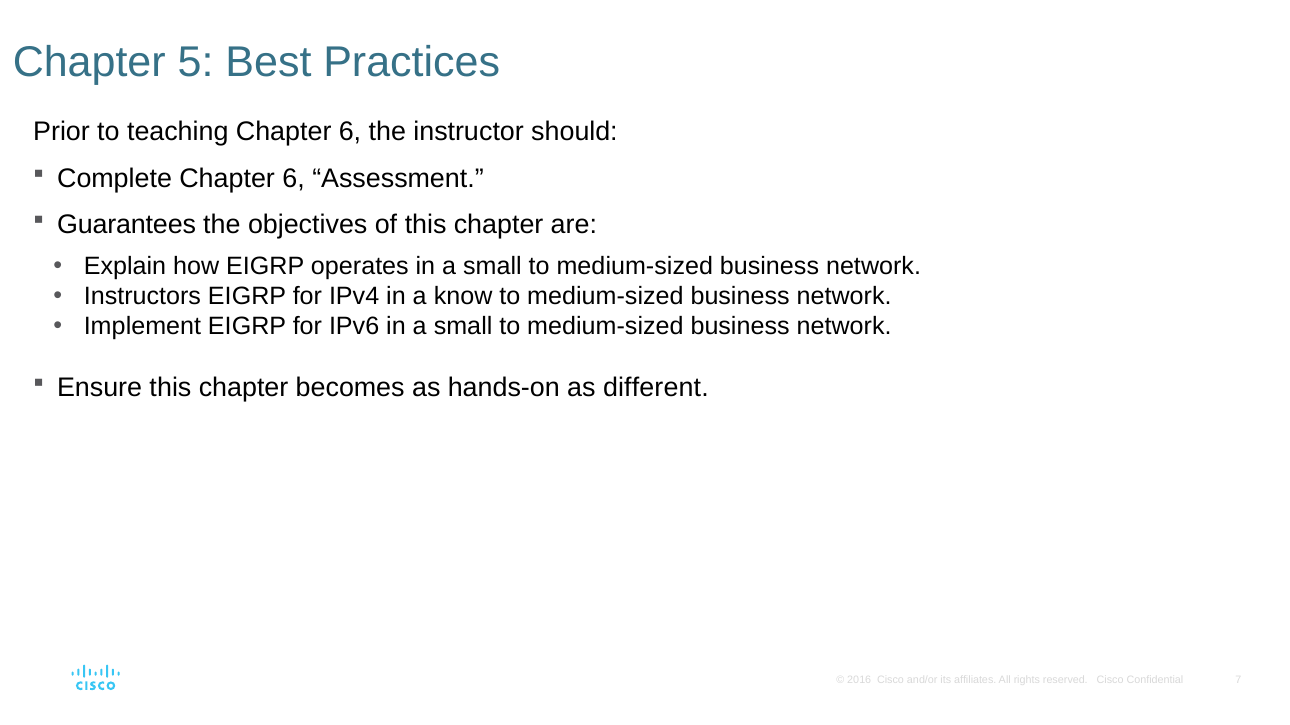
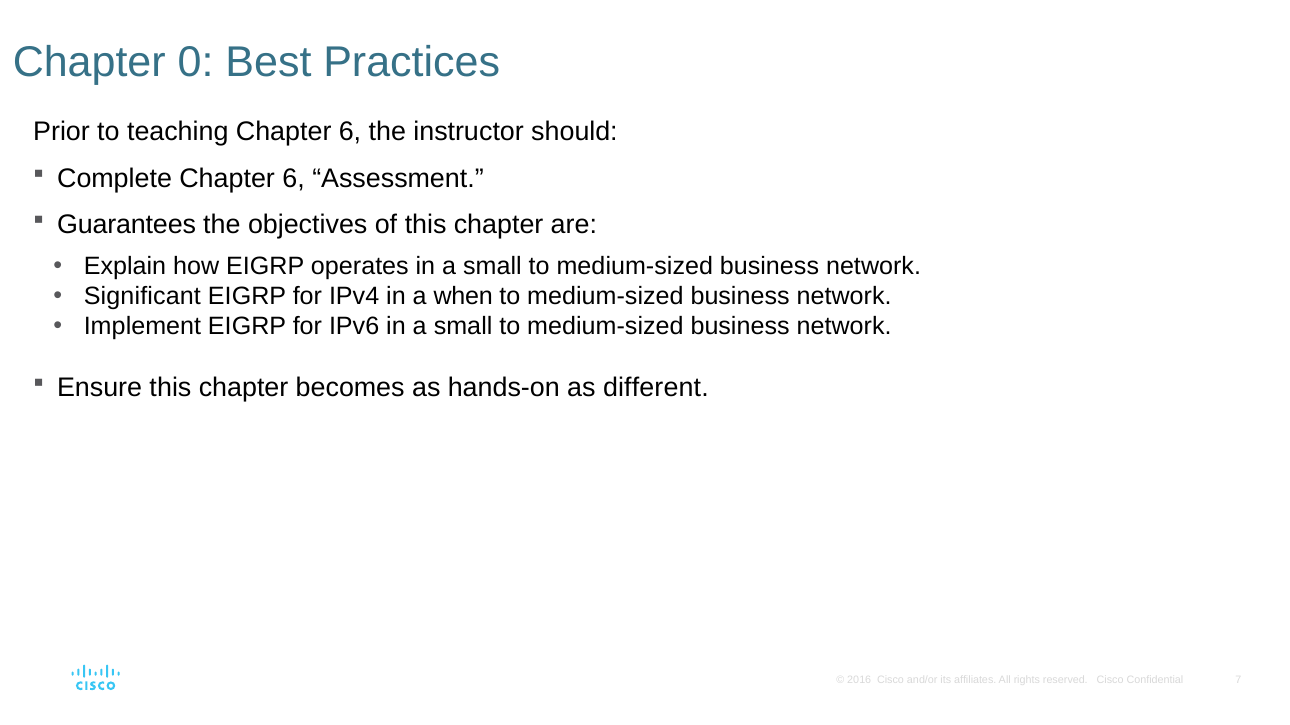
5: 5 -> 0 (196, 62)
Instructors: Instructors -> Significant (142, 297)
know: know -> when (463, 297)
